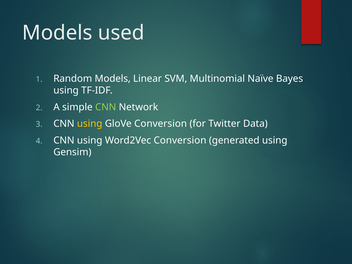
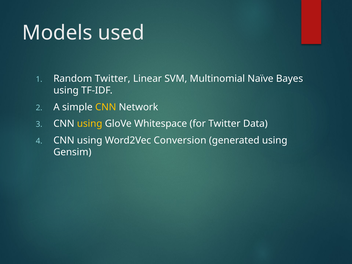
Random Models: Models -> Twitter (113, 79)
CNN colour: light green -> yellow (106, 107)
GloVe Conversion: Conversion -> Whitespace (161, 124)
